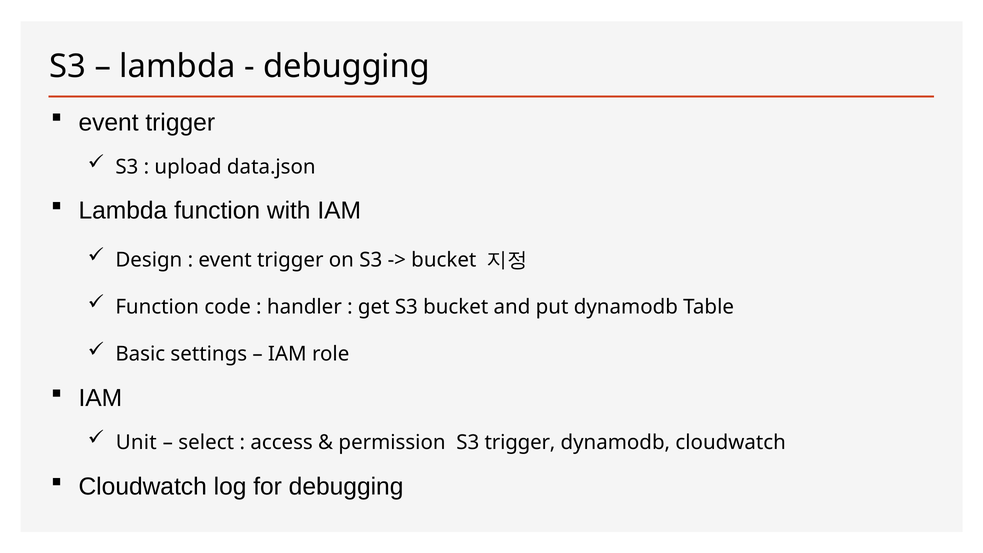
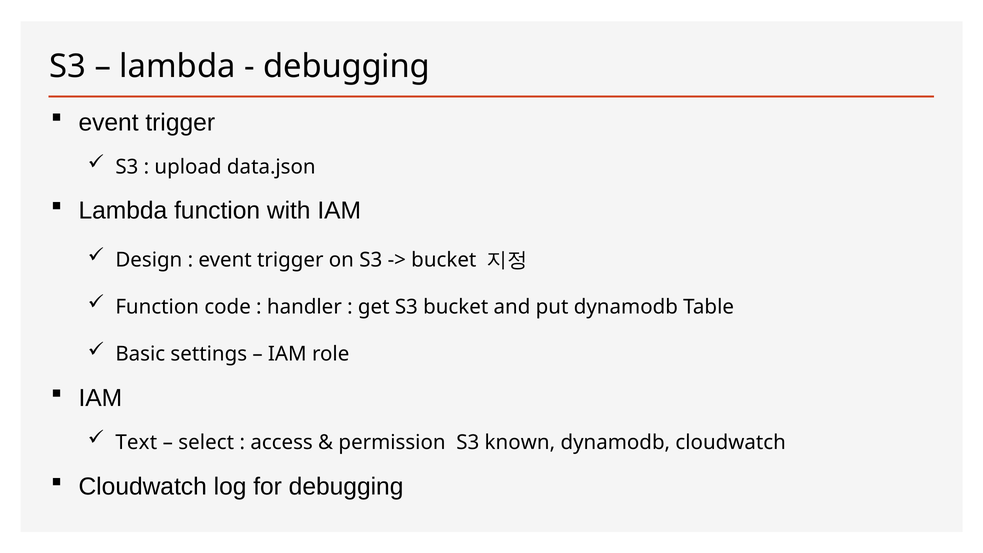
Unit: Unit -> Text (136, 443)
S3 trigger: trigger -> known (520, 443)
